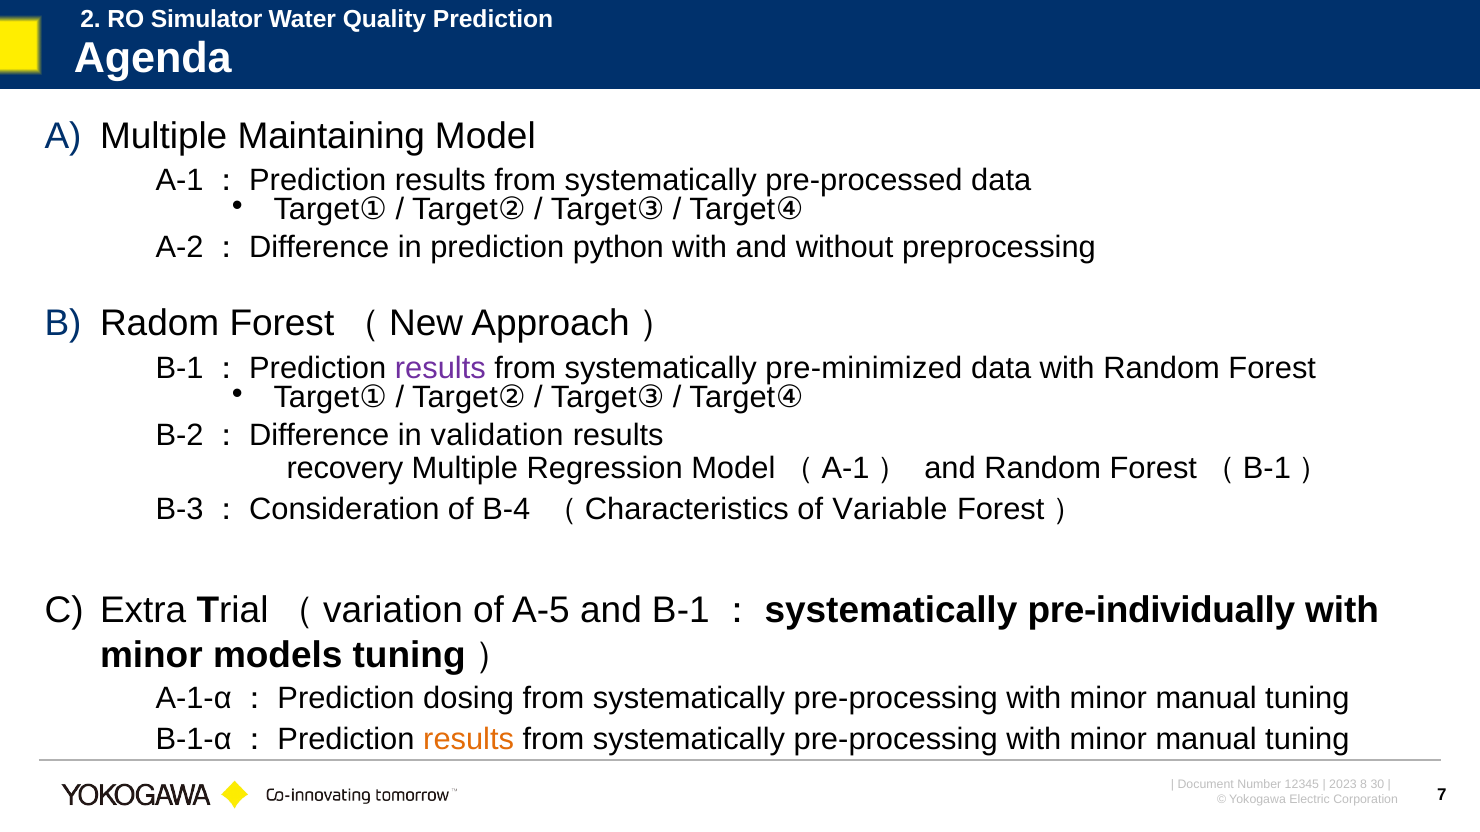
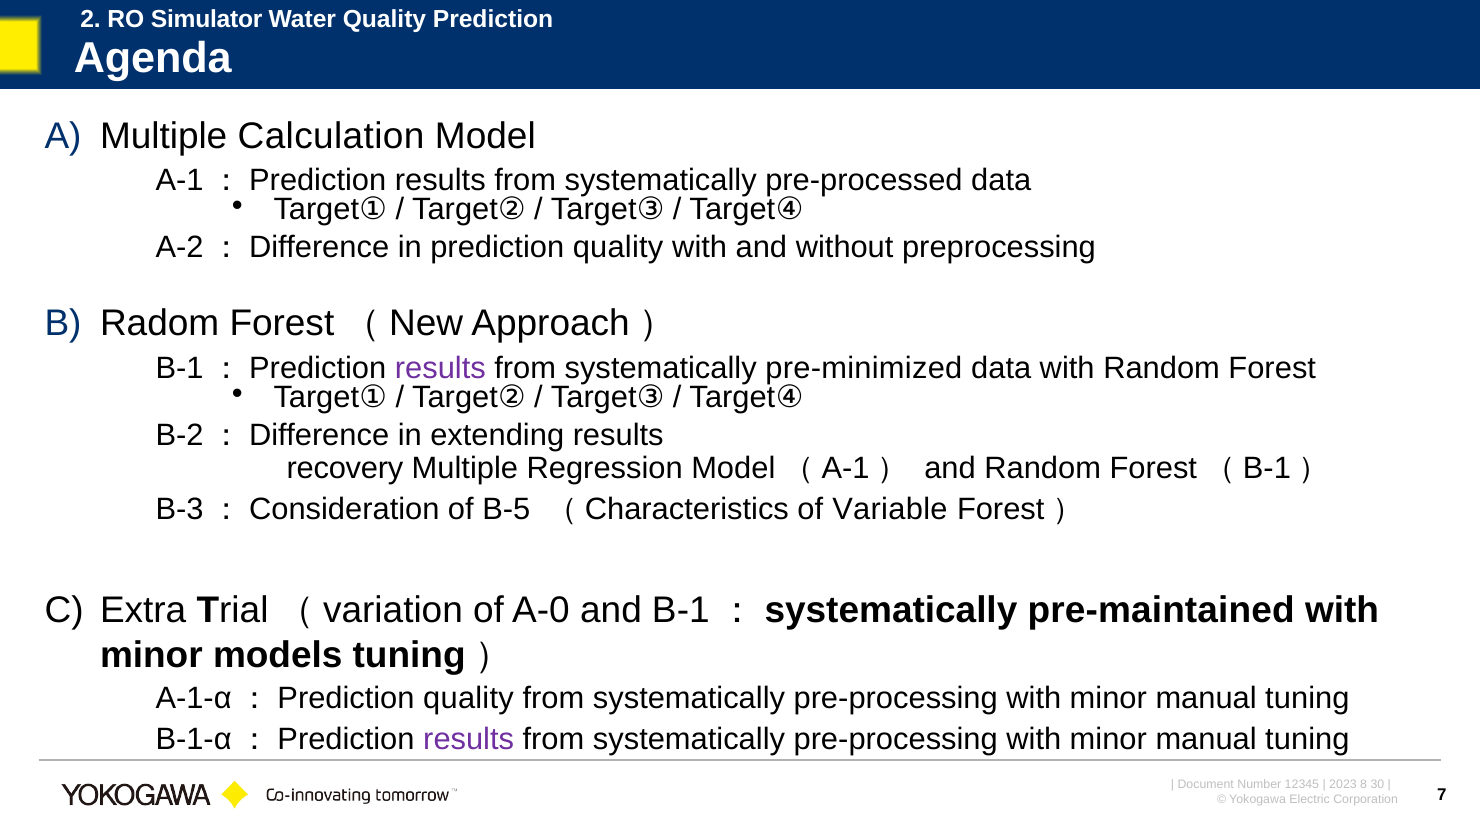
Maintaining: Maintaining -> Calculation (331, 136)
prediction python: python -> quality (618, 248)
validation: validation -> extending (497, 435)
B-4: B-4 -> B-5 (506, 510)
A-5: A-5 -> A-0 (541, 611)
pre-individually: pre-individually -> pre-maintained (1161, 611)
A-1-α：Prediction dosing: dosing -> quality (469, 699)
results colour: orange -> purple (469, 740)
